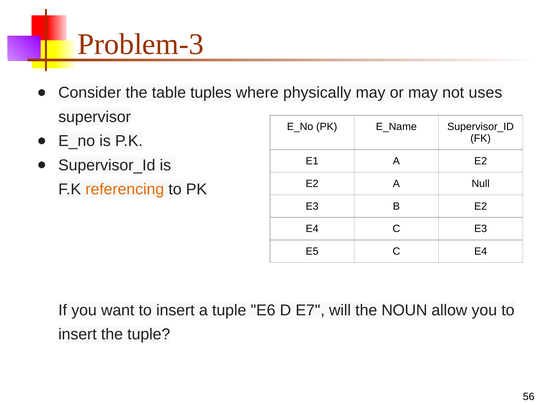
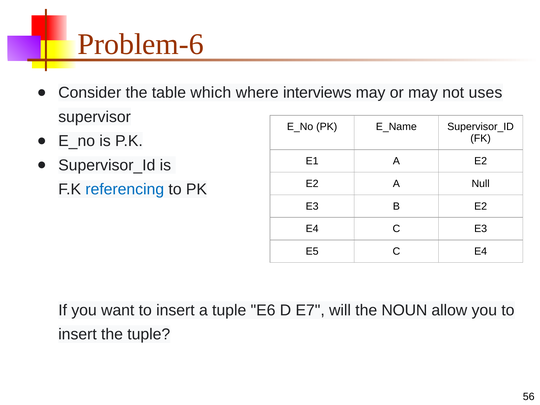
Problem-3: Problem-3 -> Problem-6 (141, 44)
tuples: tuples -> which (211, 93)
physically: physically -> interviews (317, 93)
referencing colour: orange -> blue (125, 189)
